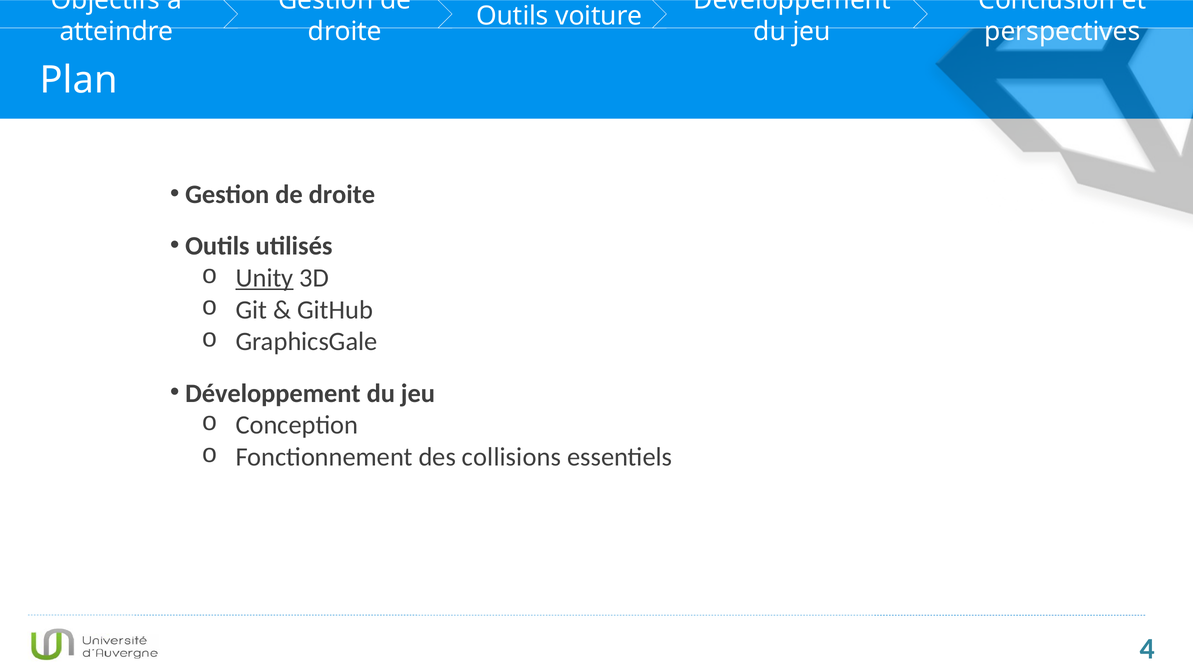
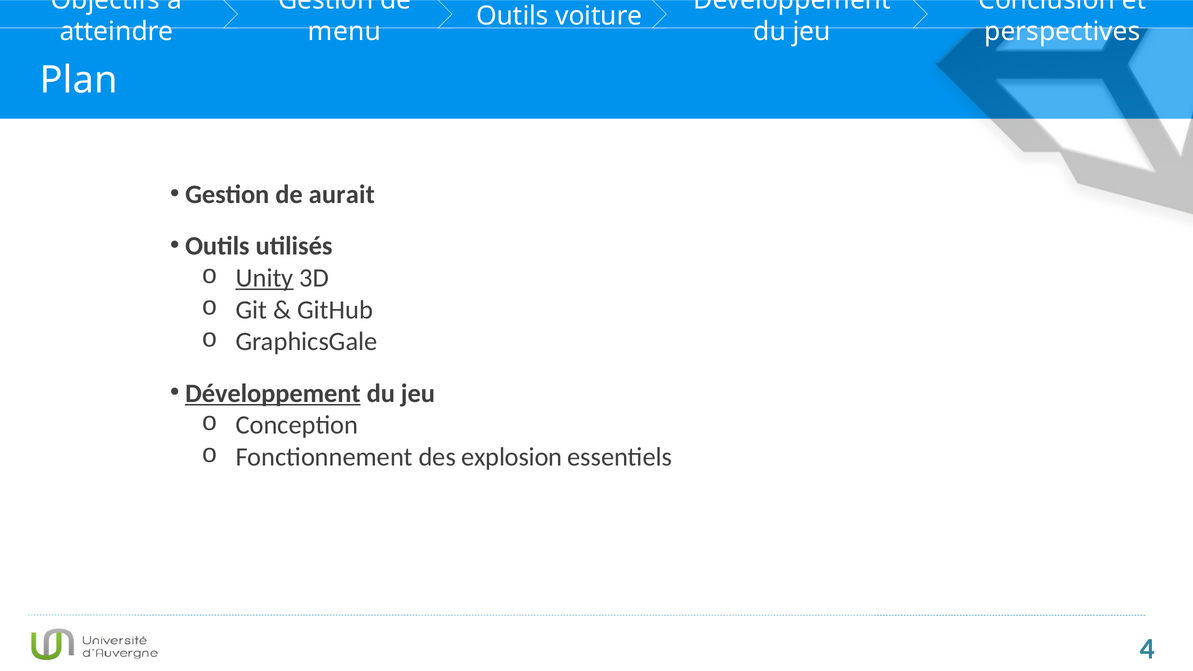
droite: droite -> menu (345, 32)
droite: droite -> aurait (342, 195)
Développement underline: none -> present (273, 393)
collisions: collisions -> explosion (512, 457)
